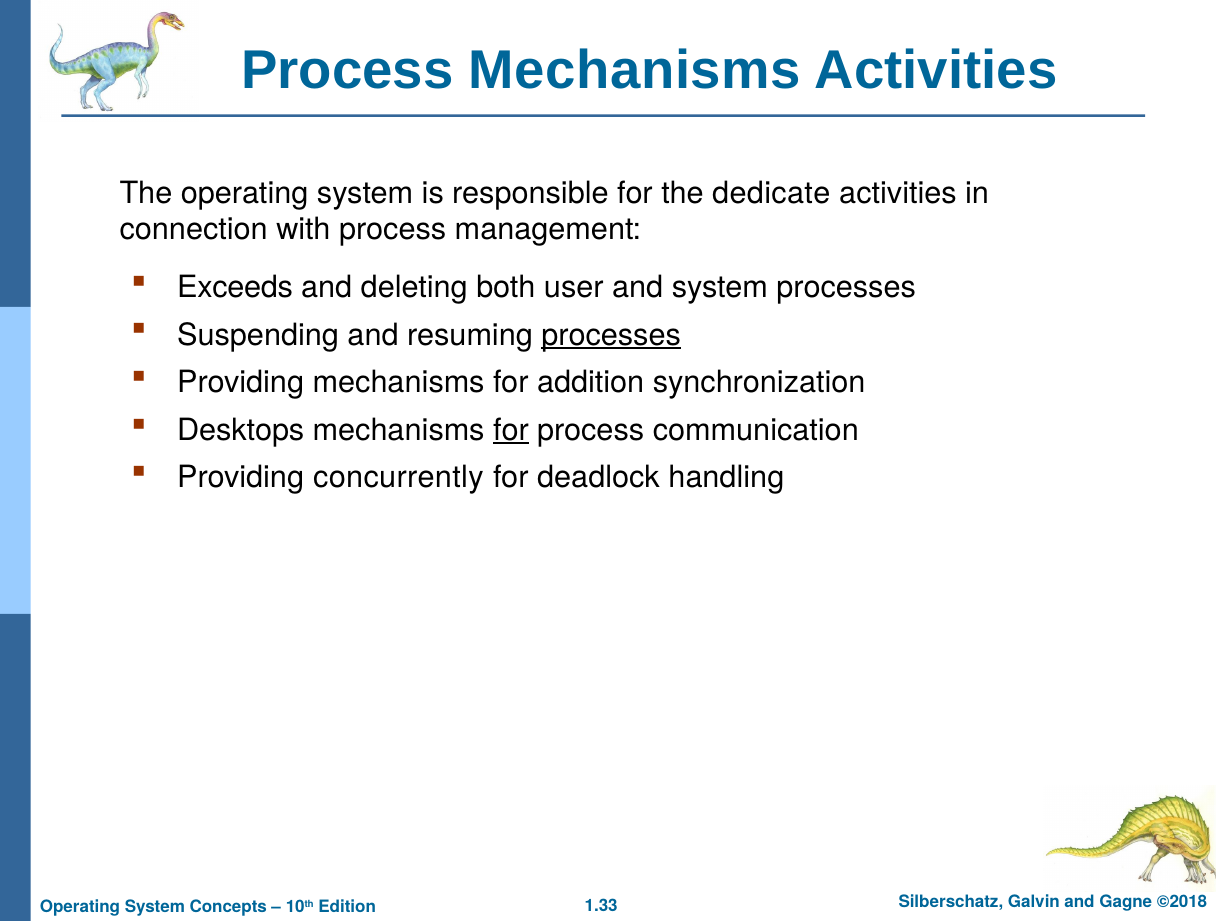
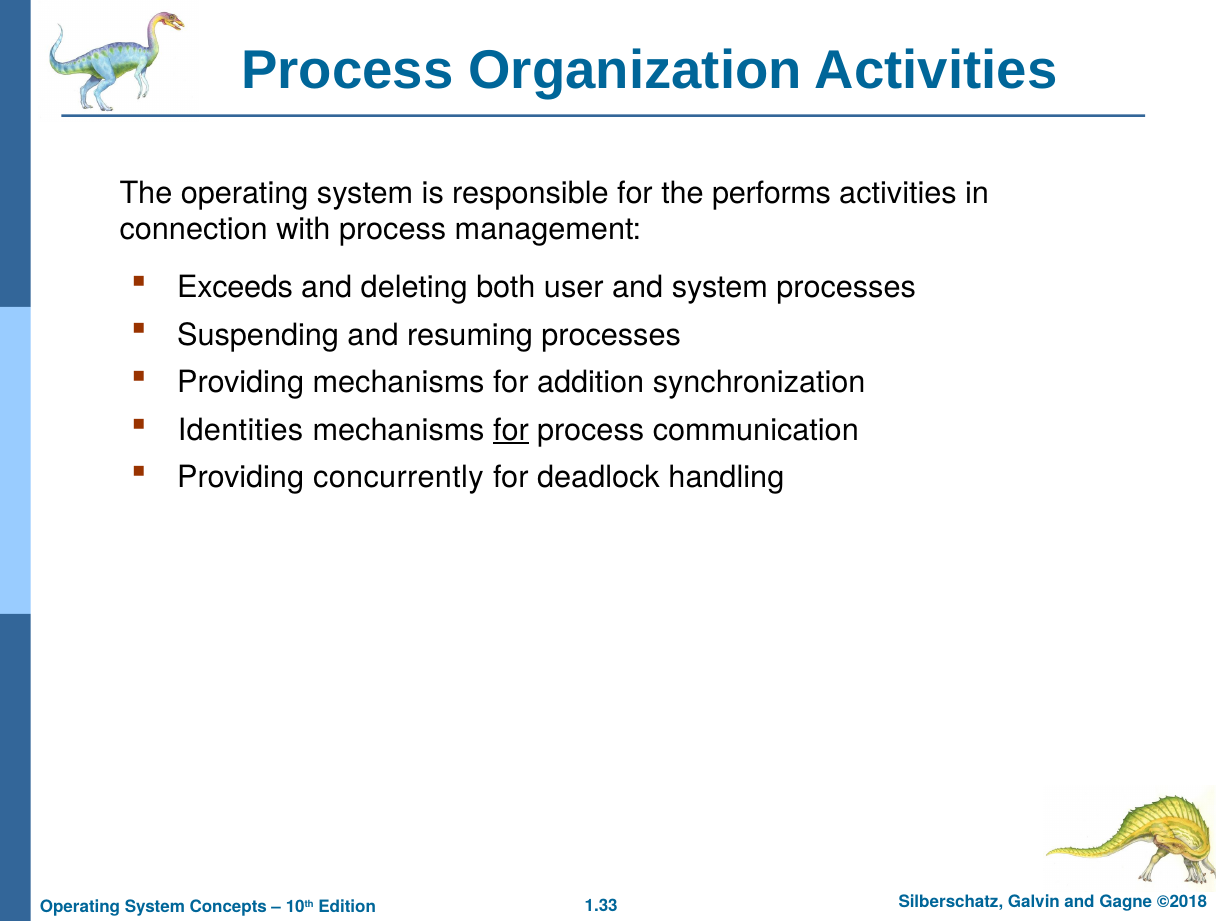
Process Mechanisms: Mechanisms -> Organization (635, 70)
dedicate: dedicate -> performs (772, 193)
processes underline: present -> none (611, 335)
Desktops: Desktops -> Identities (241, 430)
